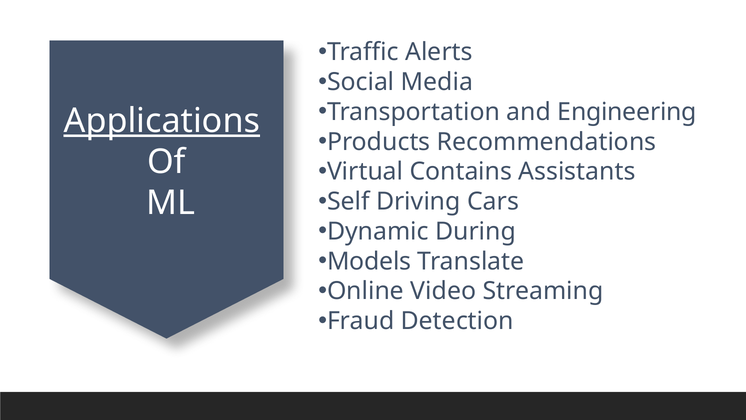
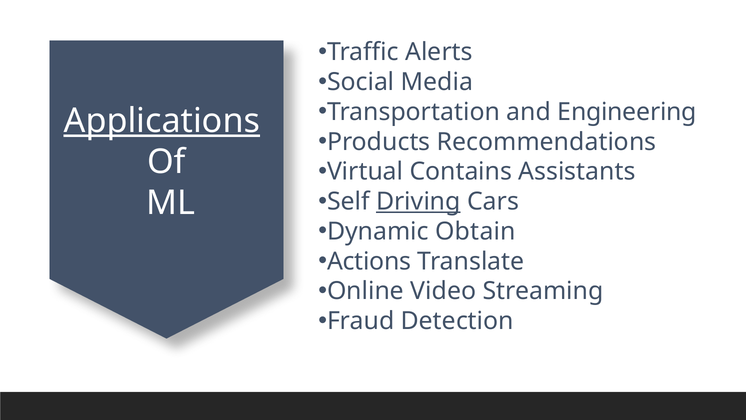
Driving underline: none -> present (418, 201)
During: During -> Obtain (475, 231)
Models: Models -> Actions (369, 261)
